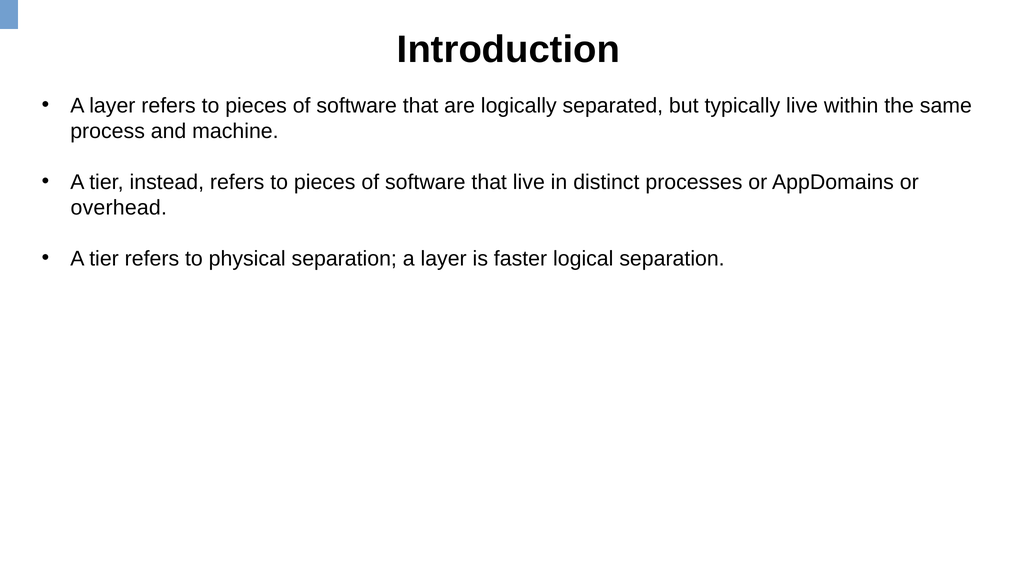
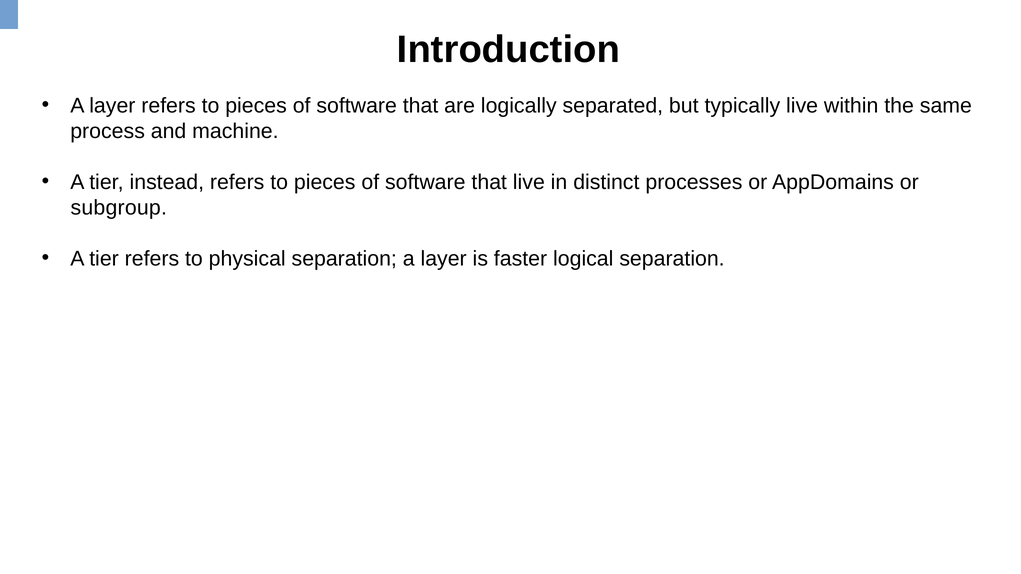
overhead: overhead -> subgroup (119, 208)
